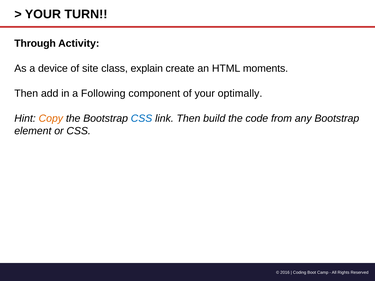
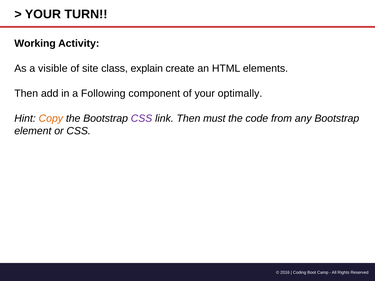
Through: Through -> Working (35, 44)
device: device -> visible (53, 69)
moments: moments -> elements (265, 69)
CSS colour: blue -> purple (142, 119)
build: build -> must (214, 119)
